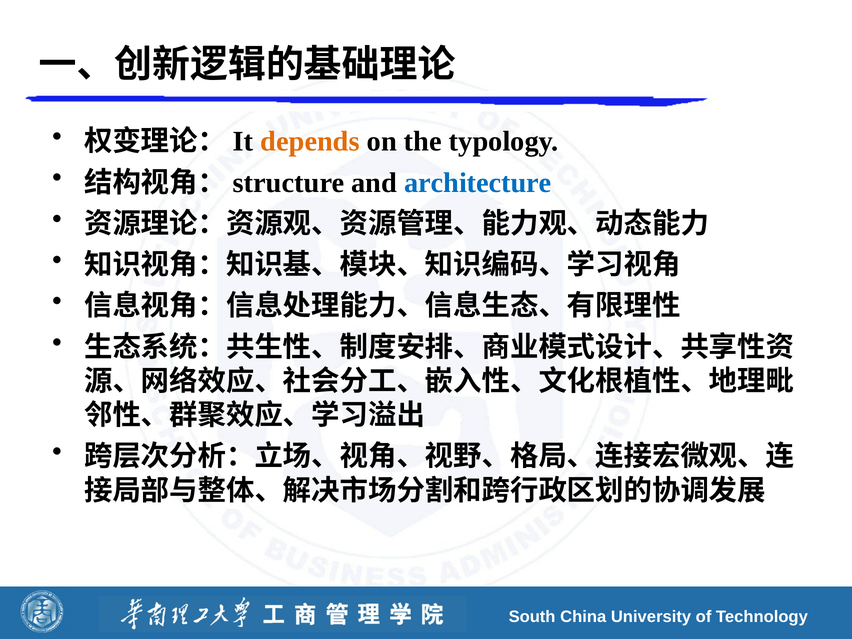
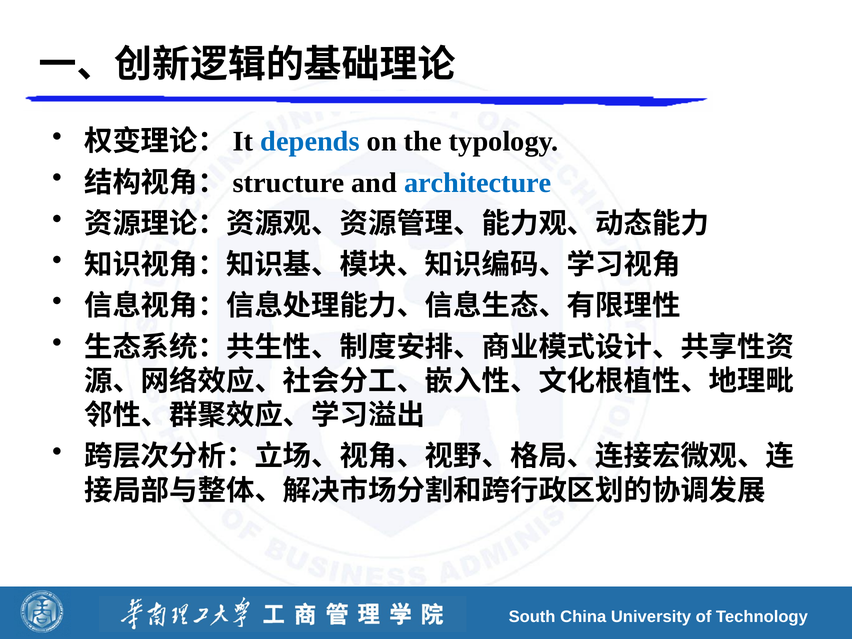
depends colour: orange -> blue (310, 141)
